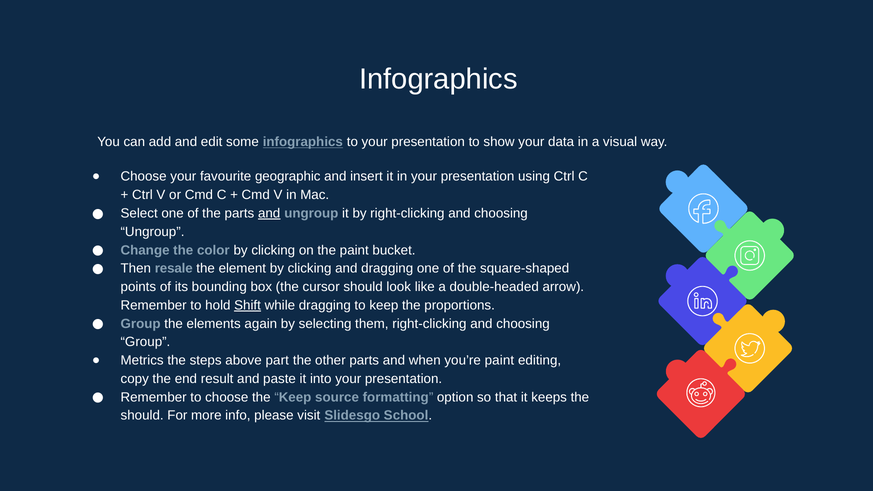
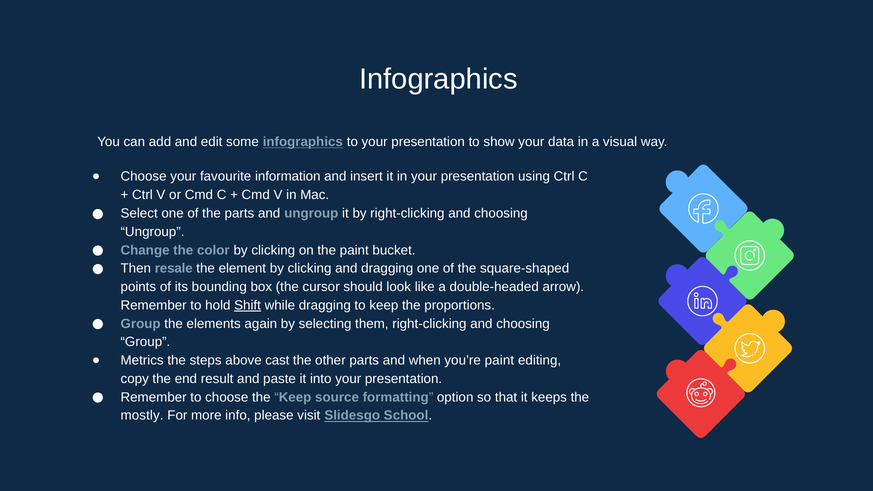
geographic: geographic -> information (288, 177)
and underline: present -> none (269, 213)
part: part -> cast (277, 360)
should: should -> mostly (142, 416)
